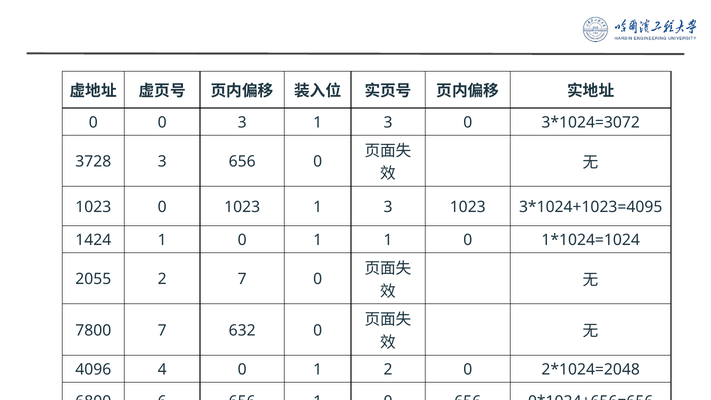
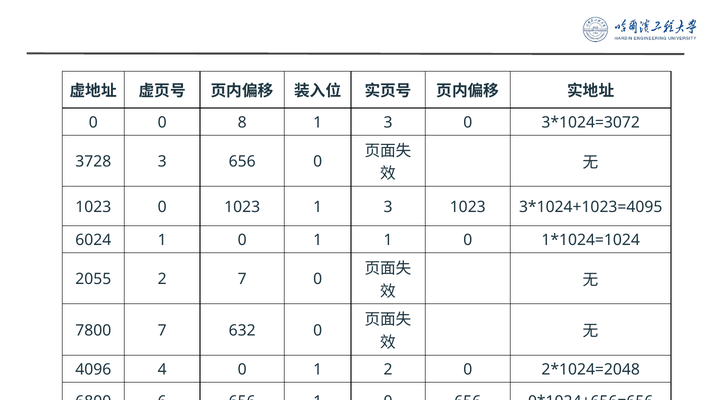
0 3: 3 -> 8 (242, 122)
1424: 1424 -> 6024 (93, 240)
